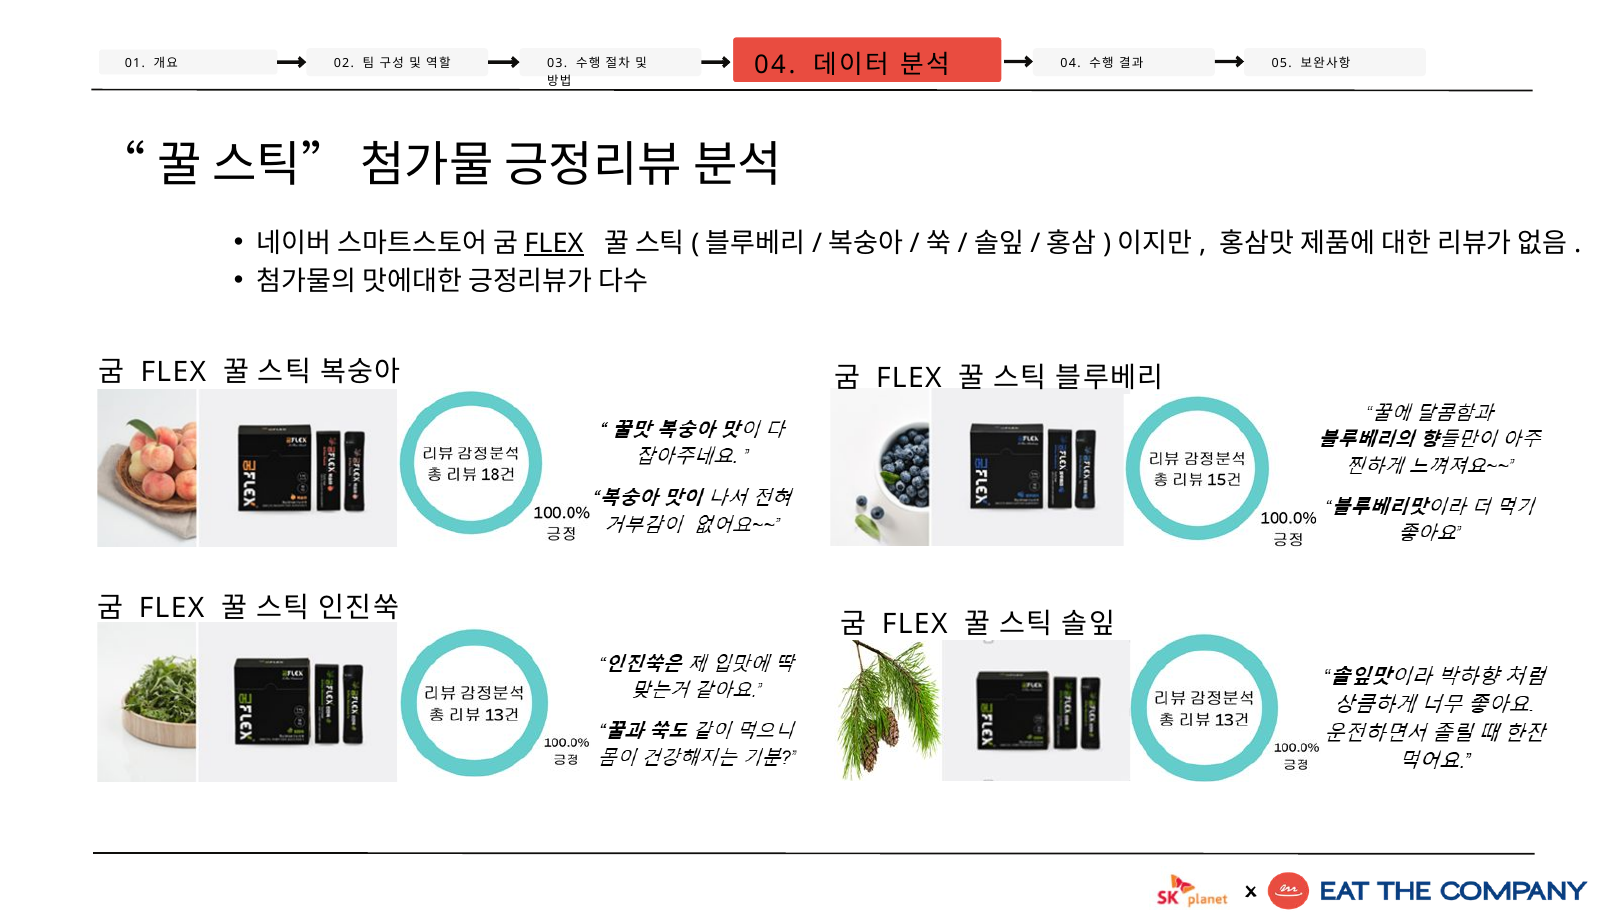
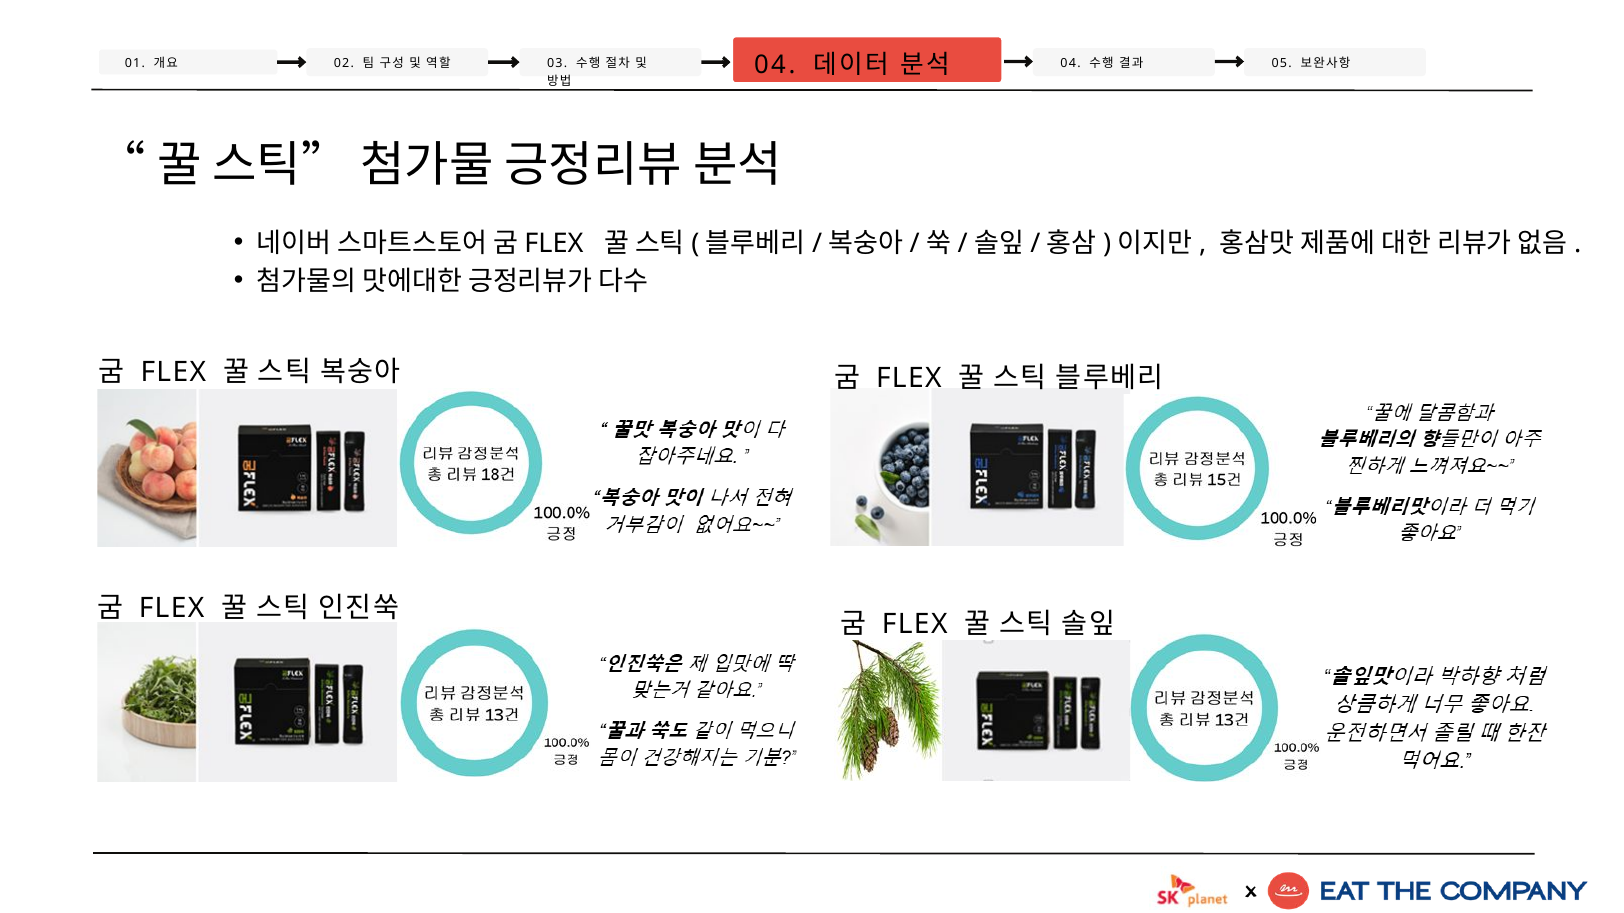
FLEX underline: present -> none (554, 244)
